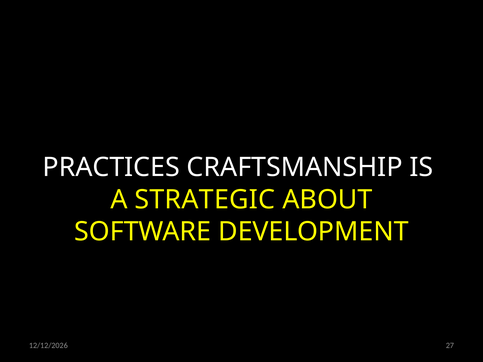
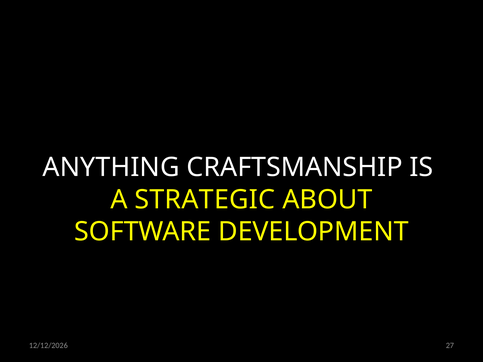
PRACTICES: PRACTICES -> ANYTHING (111, 168)
